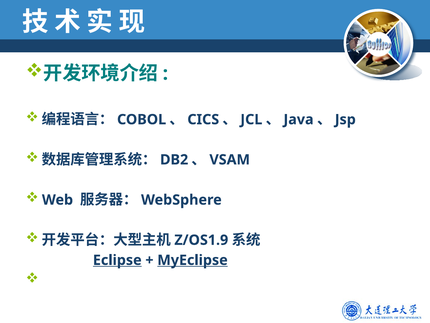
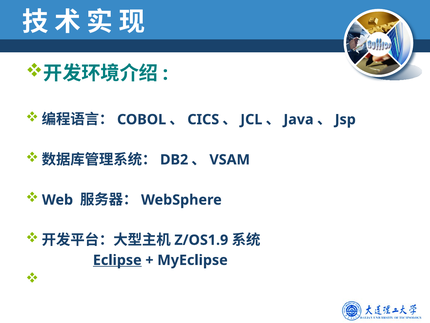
MyEclipse underline: present -> none (193, 260)
